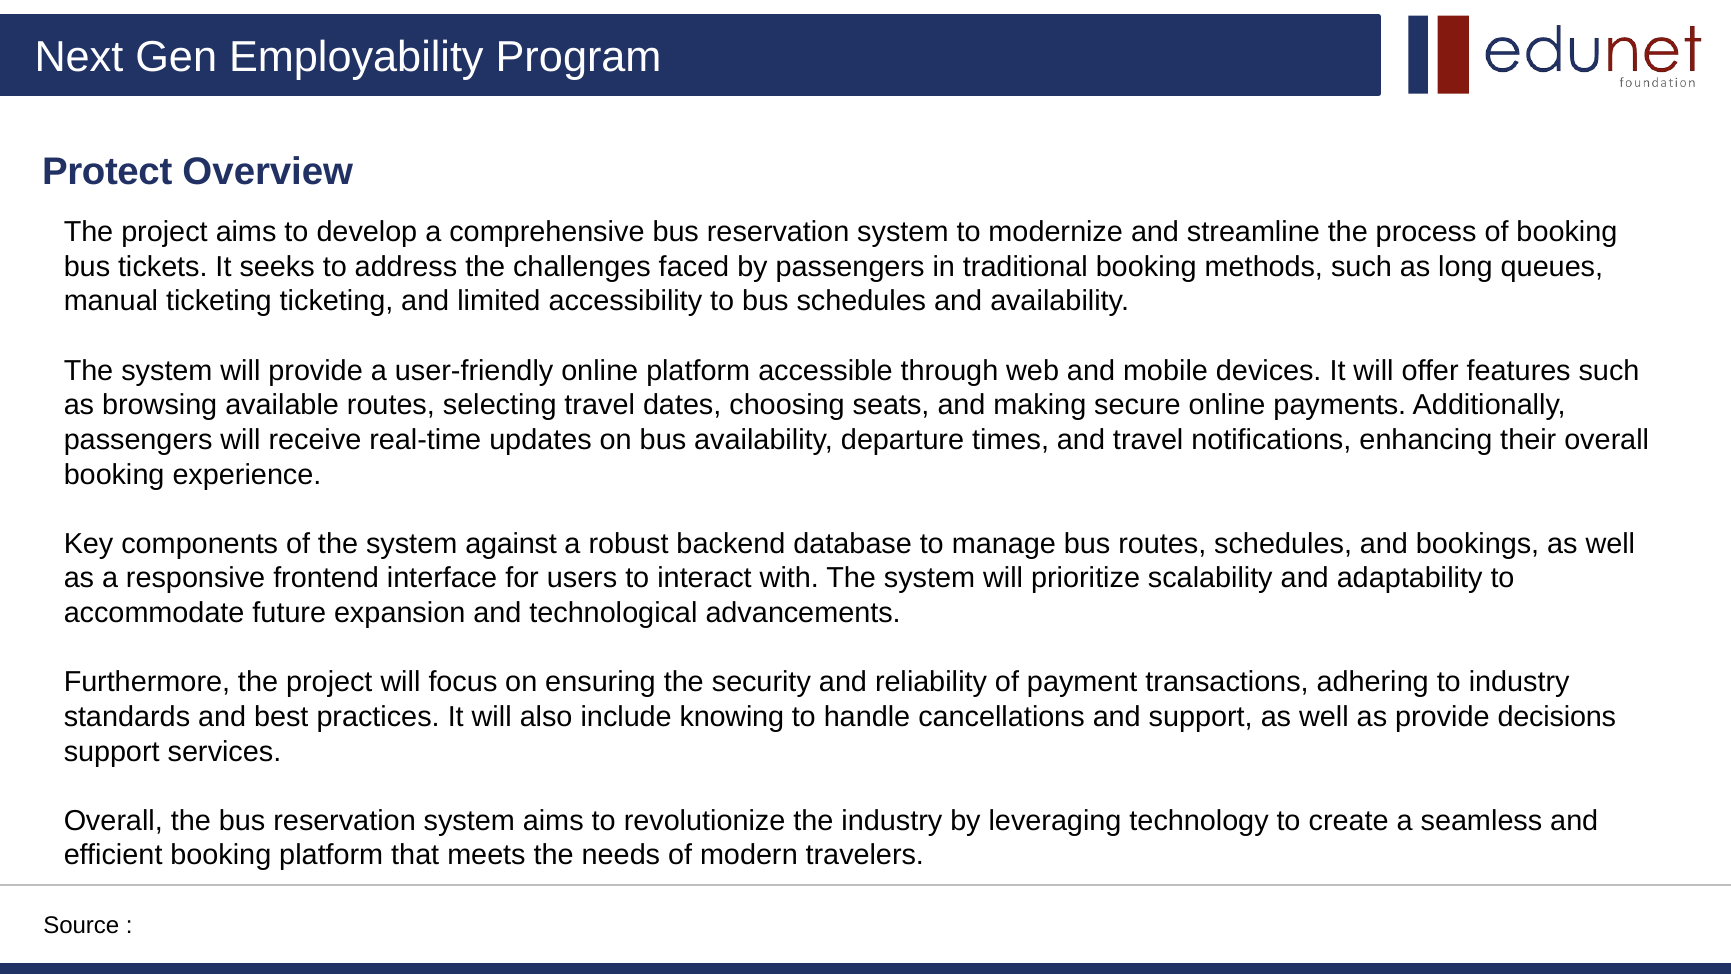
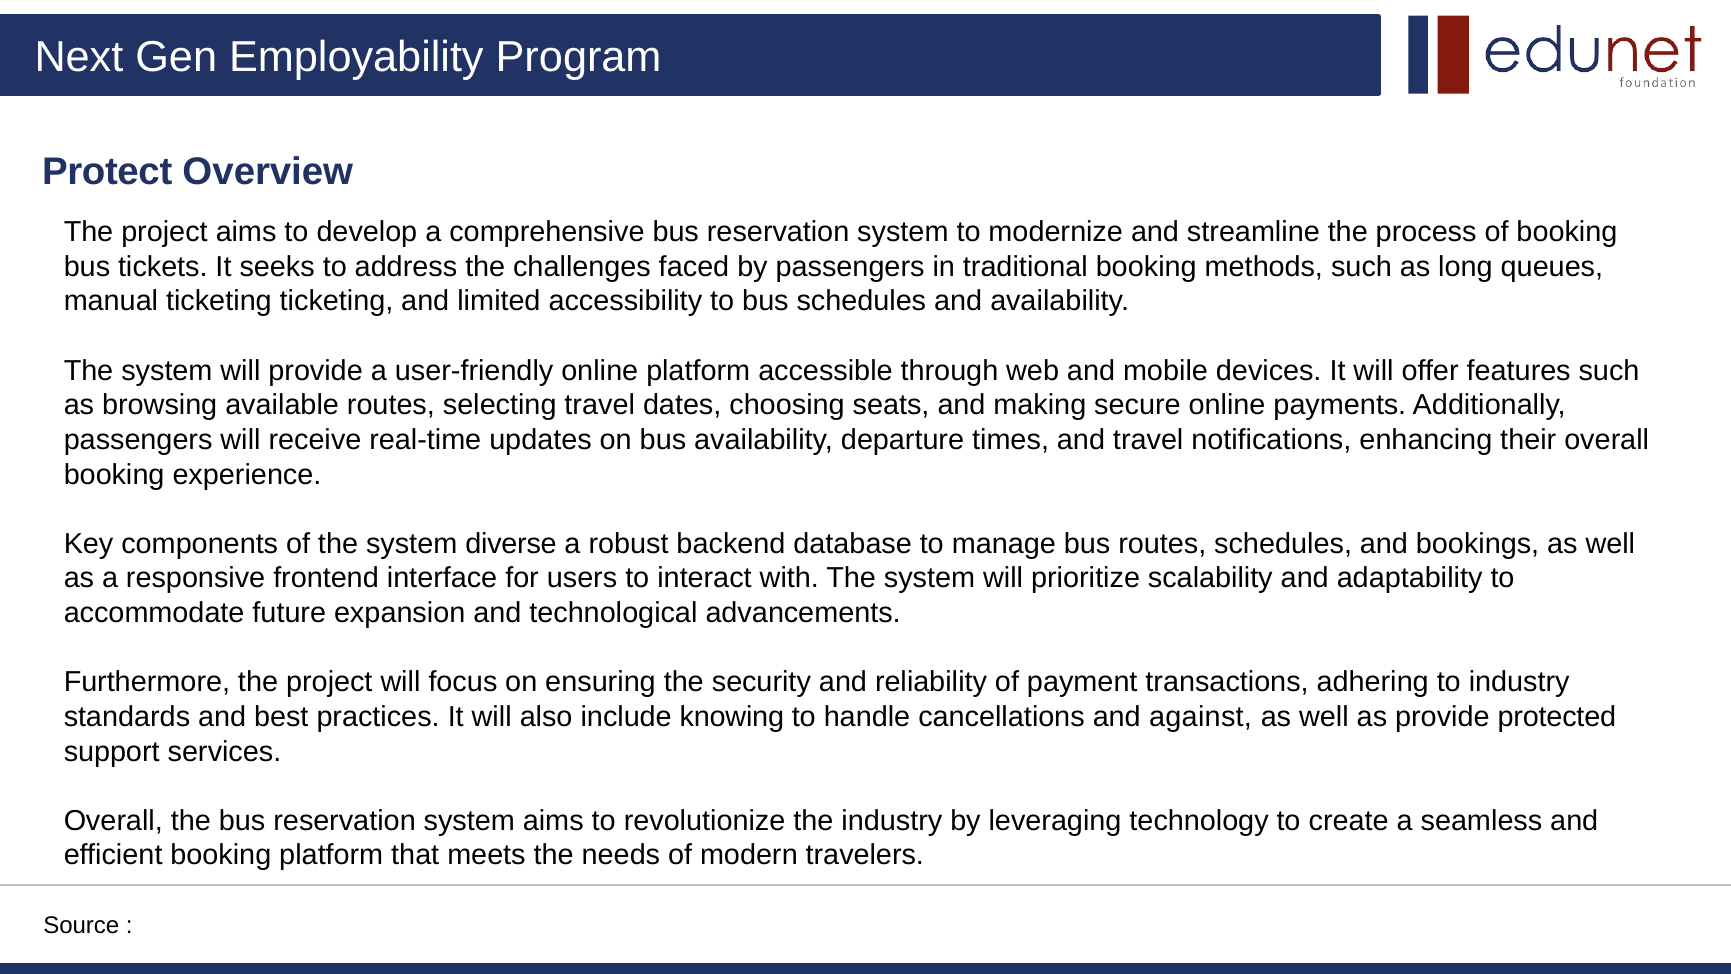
against: against -> diverse (511, 544)
and support: support -> against (1201, 717)
decisions: decisions -> protected (1557, 717)
